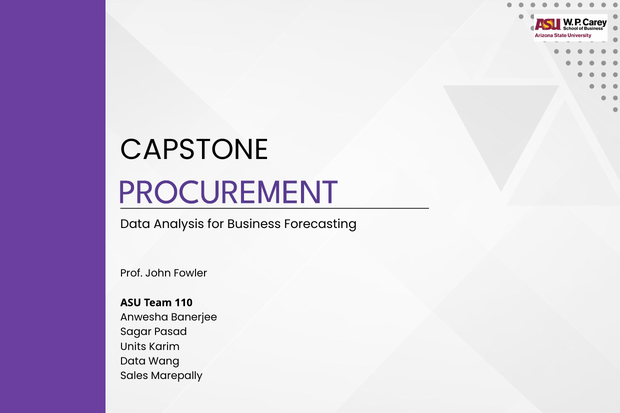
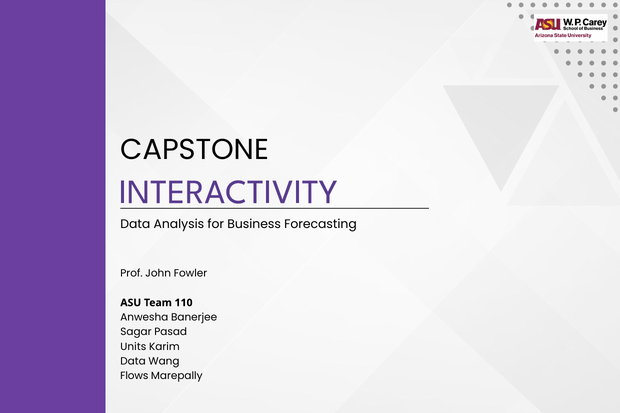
PROCUREMENT: PROCUREMENT -> INTERACTIVITY (228, 192)
Sales: Sales -> Flows (134, 376)
